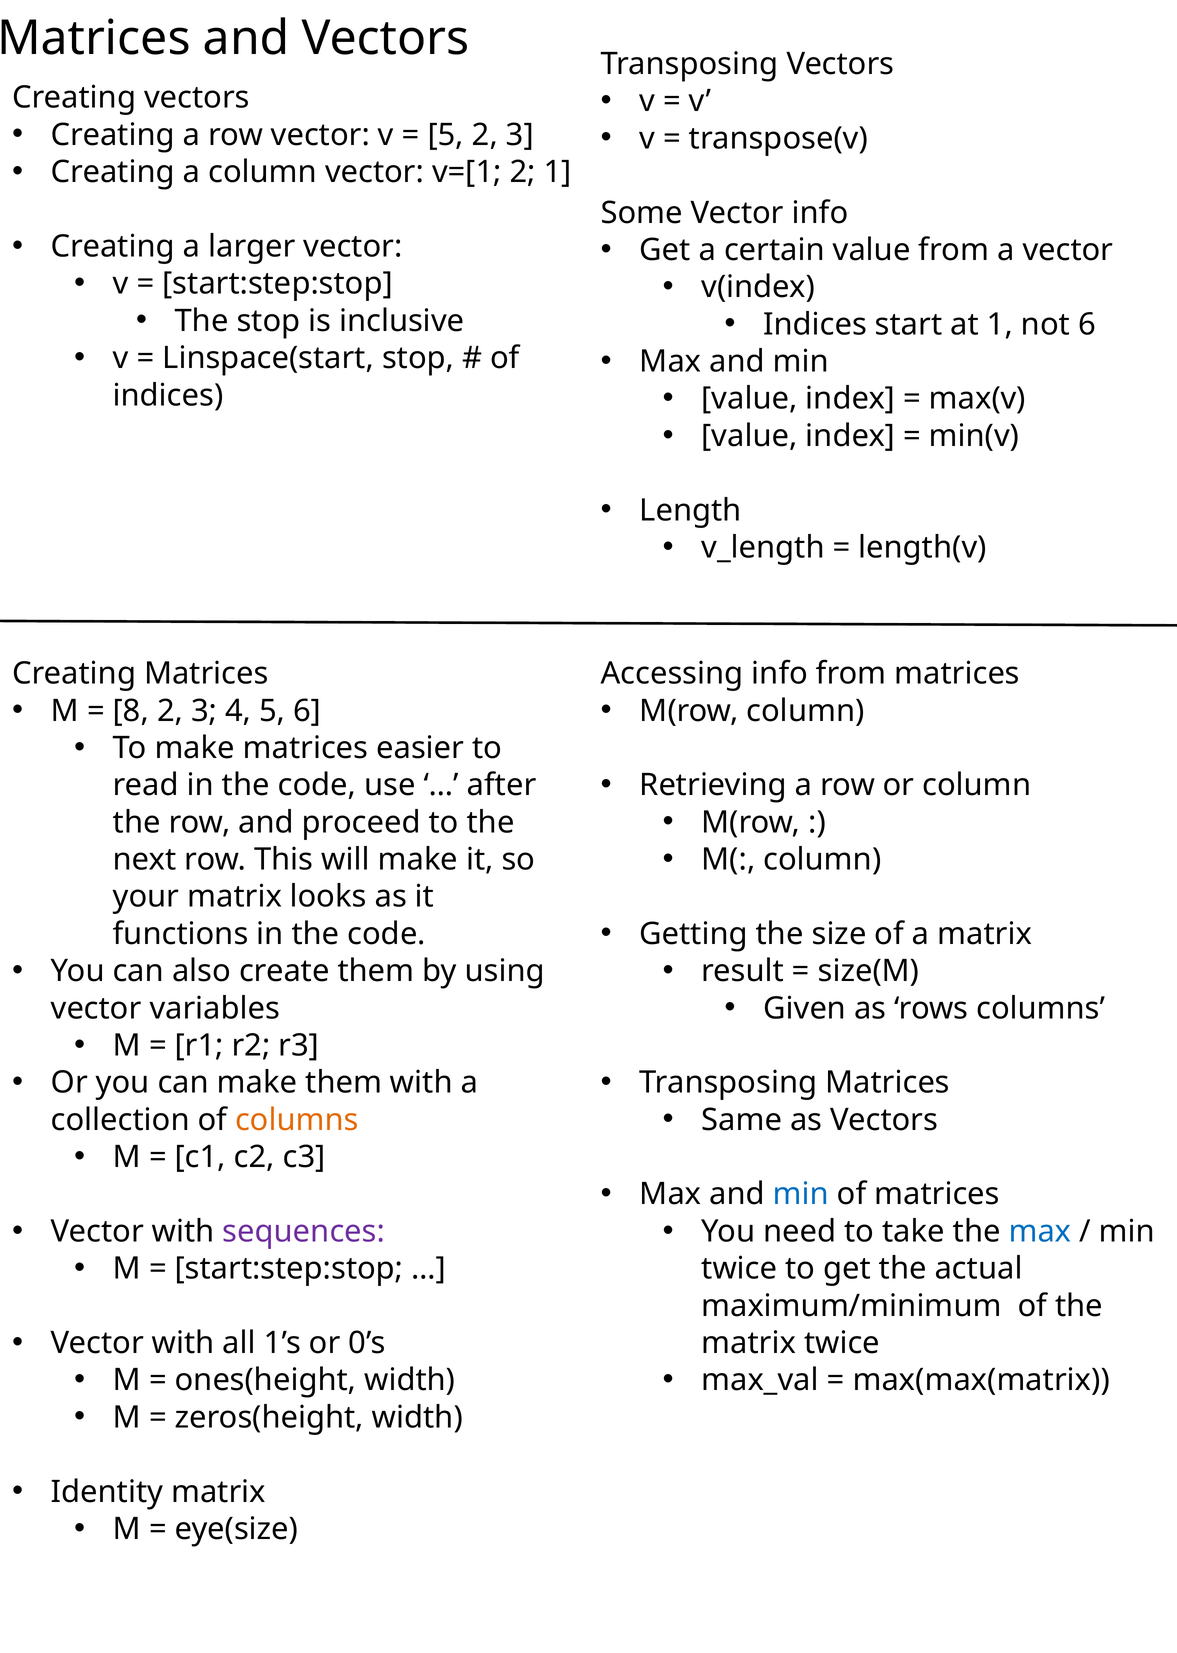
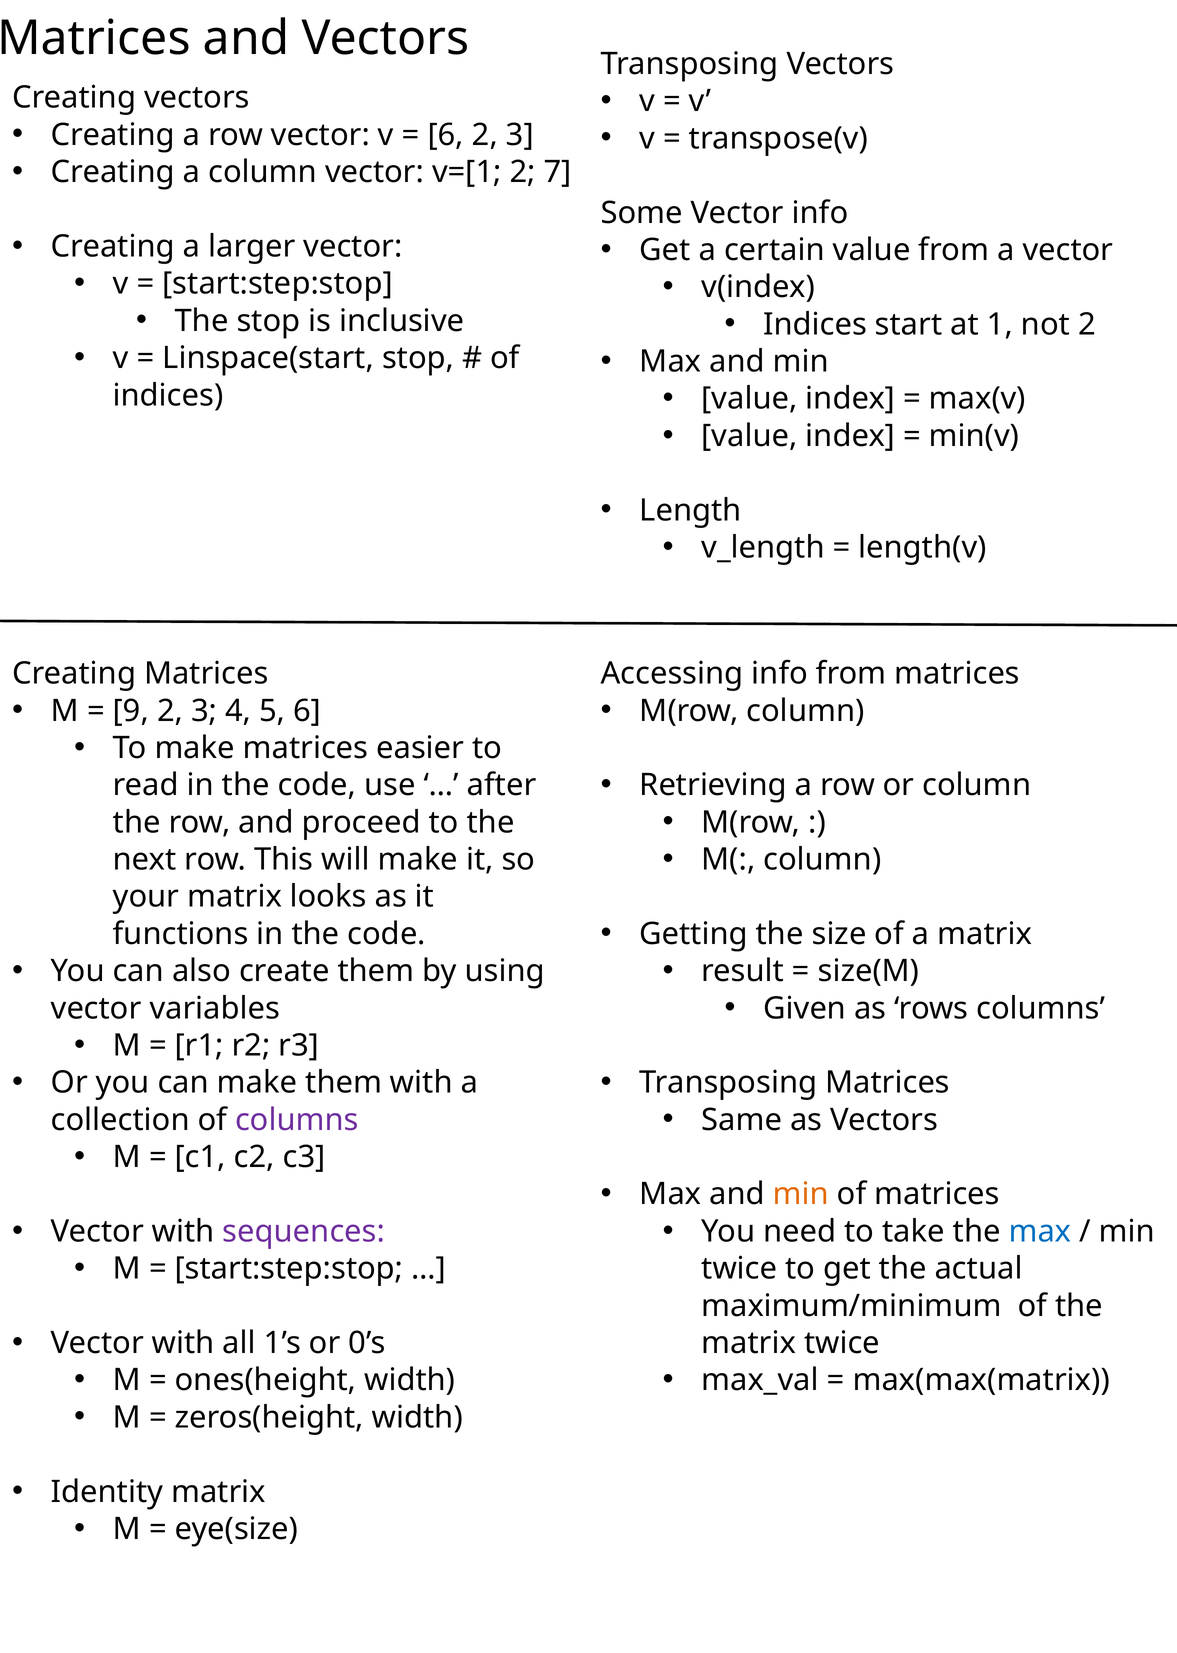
5: 5 -> 6 (446, 135)
2 1: 1 -> 7 (558, 172)
not 6: 6 -> 2 (1087, 324)
8: 8 -> 9 (131, 710)
columns colour: orange -> purple (297, 1119)
min colour: blue -> orange (801, 1194)
